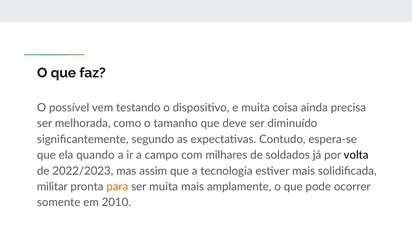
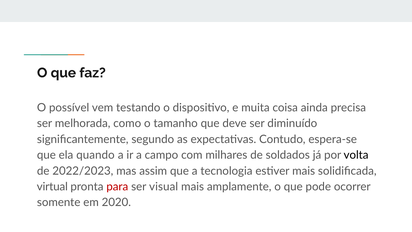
militar: militar -> virtual (52, 187)
para colour: orange -> red (117, 187)
ser muita: muita -> visual (164, 187)
2010: 2010 -> 2020 (116, 202)
